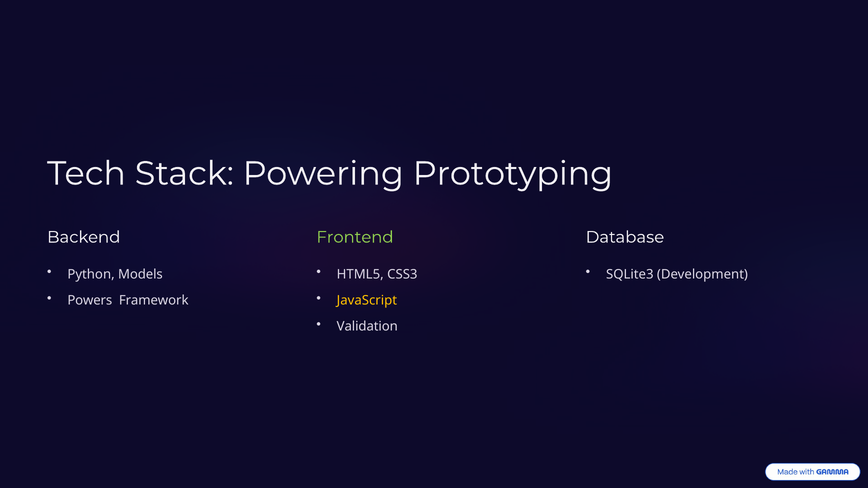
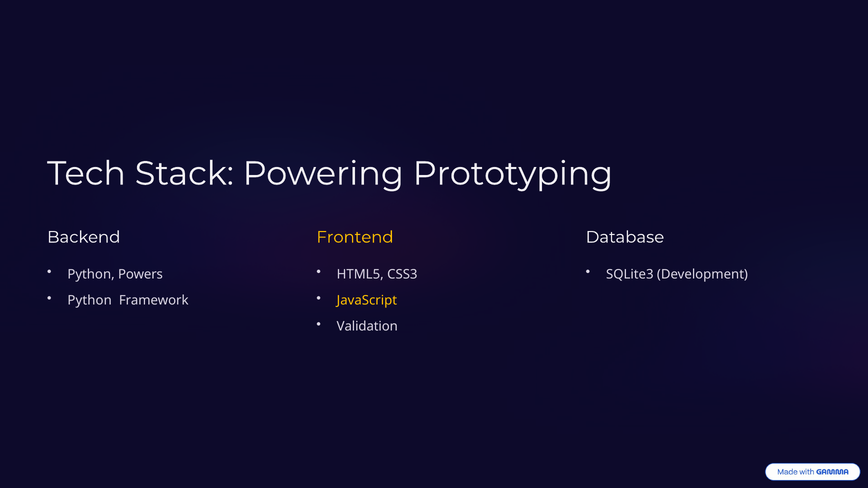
Frontend colour: light green -> yellow (355, 237)
Models: Models -> Powers (140, 274)
Powers: Powers -> Python (90, 301)
